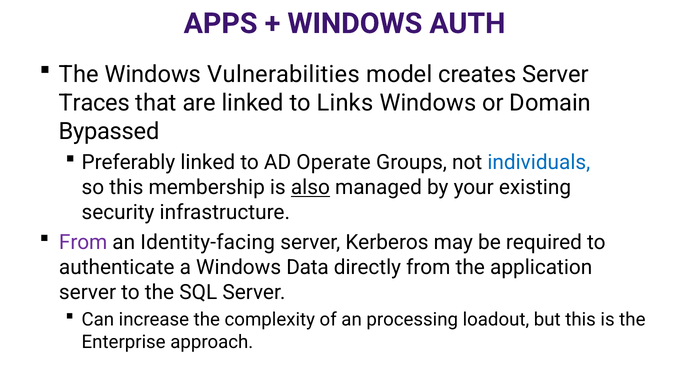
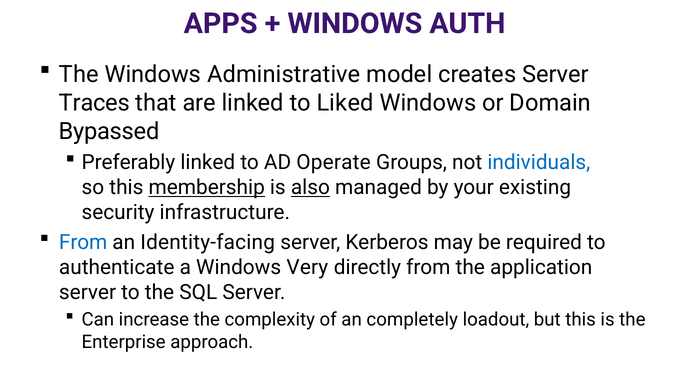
Vulnerabilities: Vulnerabilities -> Administrative (284, 74)
Links: Links -> Liked (345, 103)
membership underline: none -> present (207, 187)
From colour: purple -> blue (83, 242)
Data: Data -> Very (307, 267)
processing: processing -> completely (412, 319)
